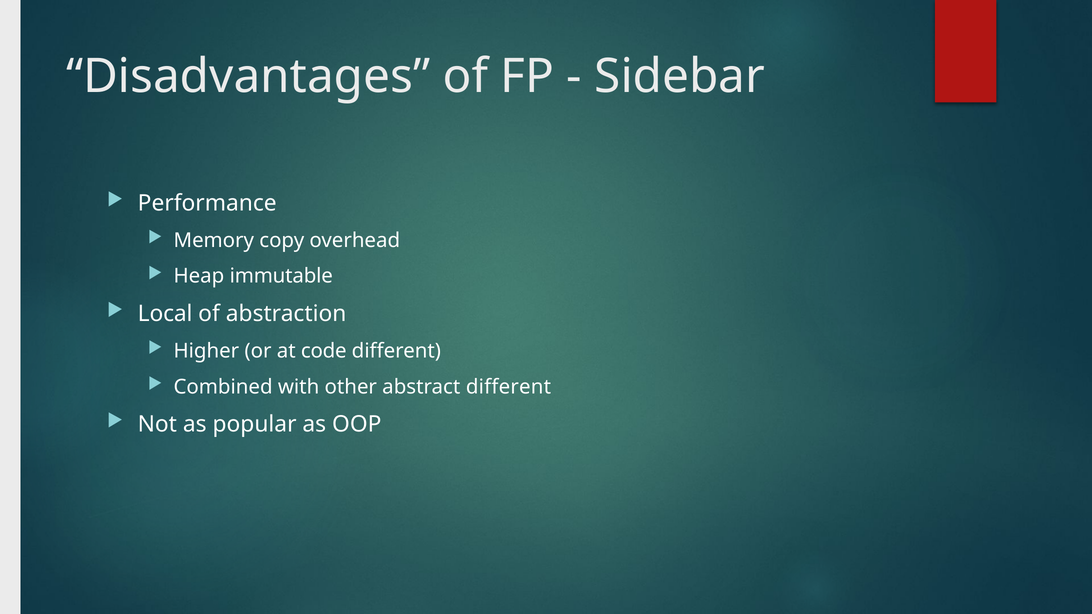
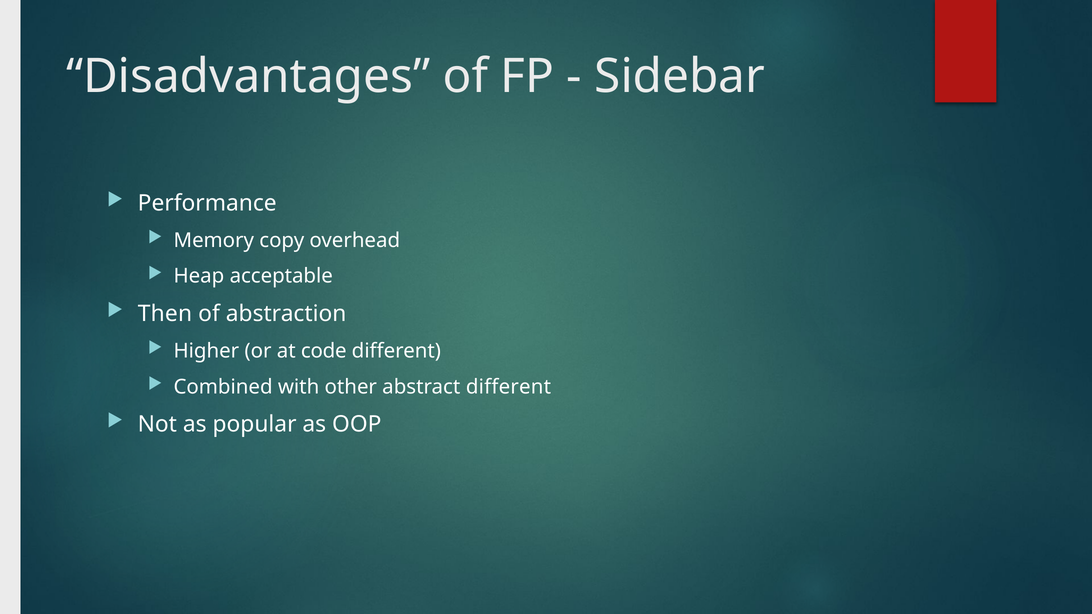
immutable: immutable -> acceptable (281, 276)
Local: Local -> Then (165, 314)
